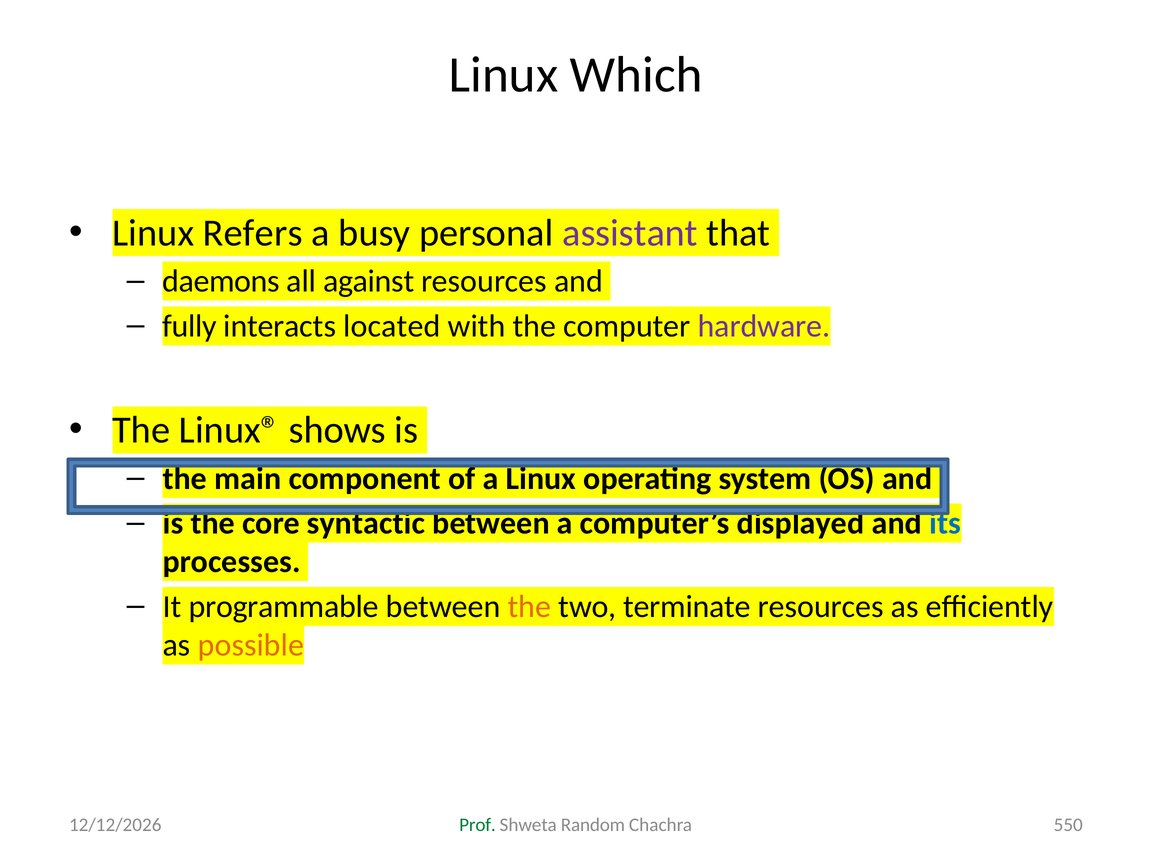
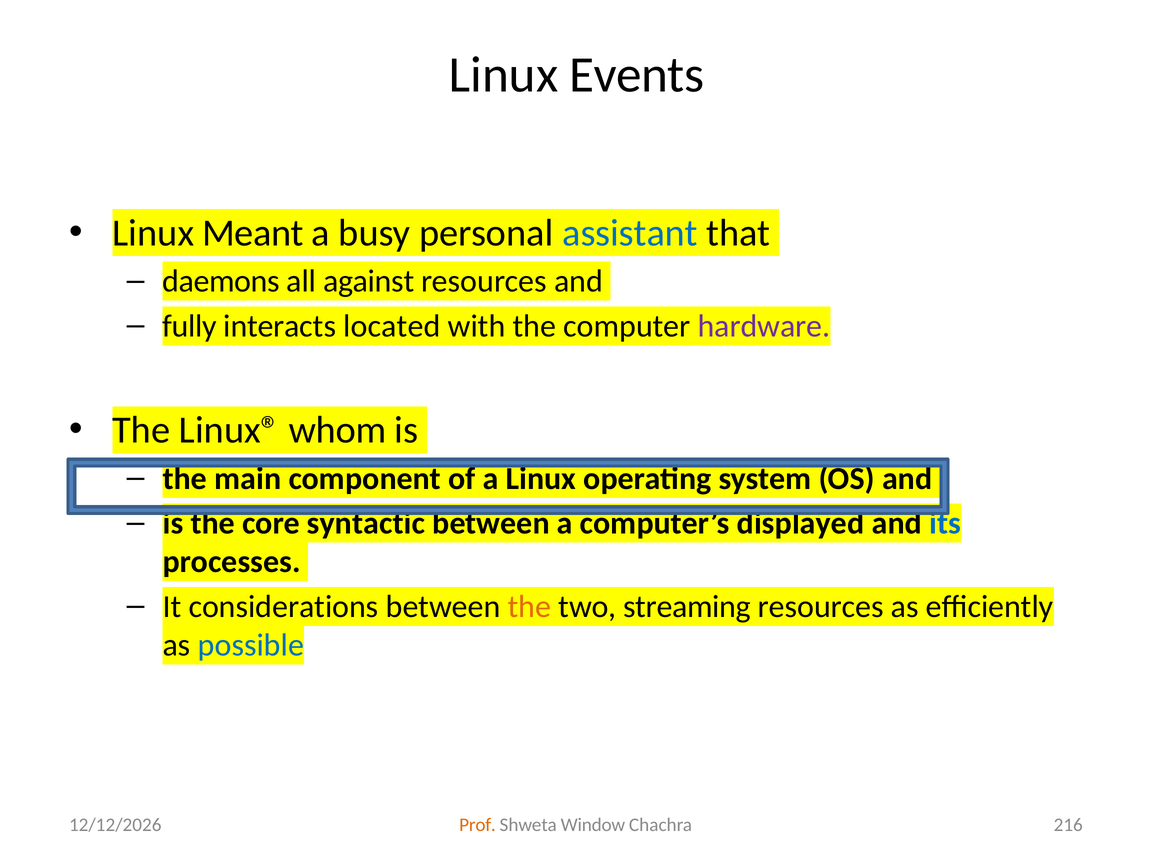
Which: Which -> Events (637, 75)
Refers: Refers -> Meant (253, 233)
assistant colour: purple -> blue (630, 233)
shows: shows -> whom (337, 430)
programmable: programmable -> considerations (284, 607)
terminate: terminate -> streaming (687, 607)
possible colour: orange -> blue (251, 645)
Prof colour: green -> orange (477, 825)
Random: Random -> Window (593, 825)
550: 550 -> 216 (1068, 825)
